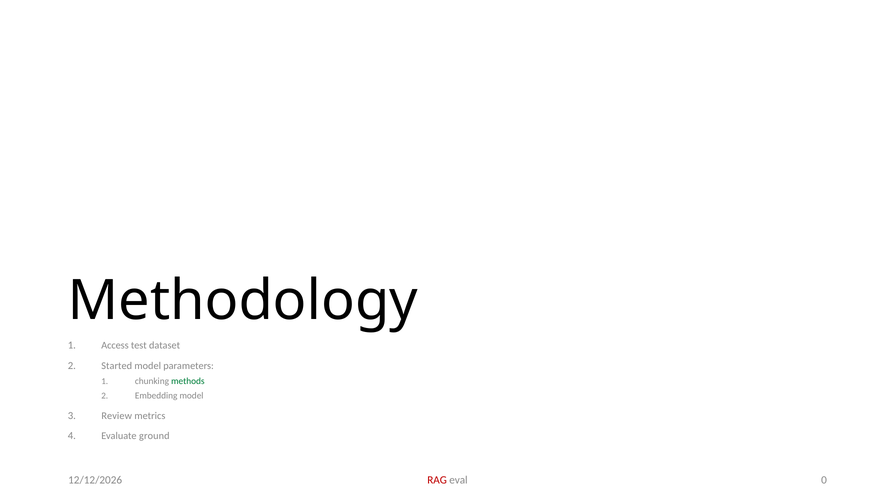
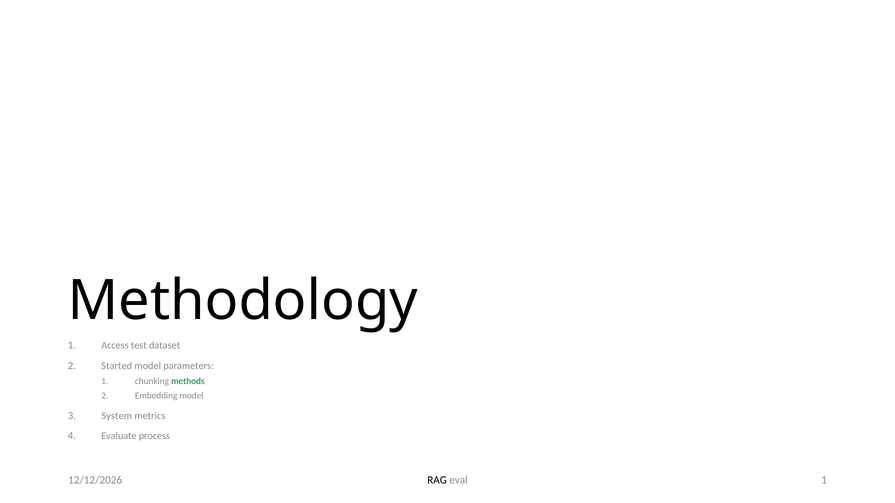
Review: Review -> System (117, 416)
ground: ground -> process (154, 436)
RAG colour: red -> black (437, 481)
eval 0: 0 -> 1 (824, 481)
